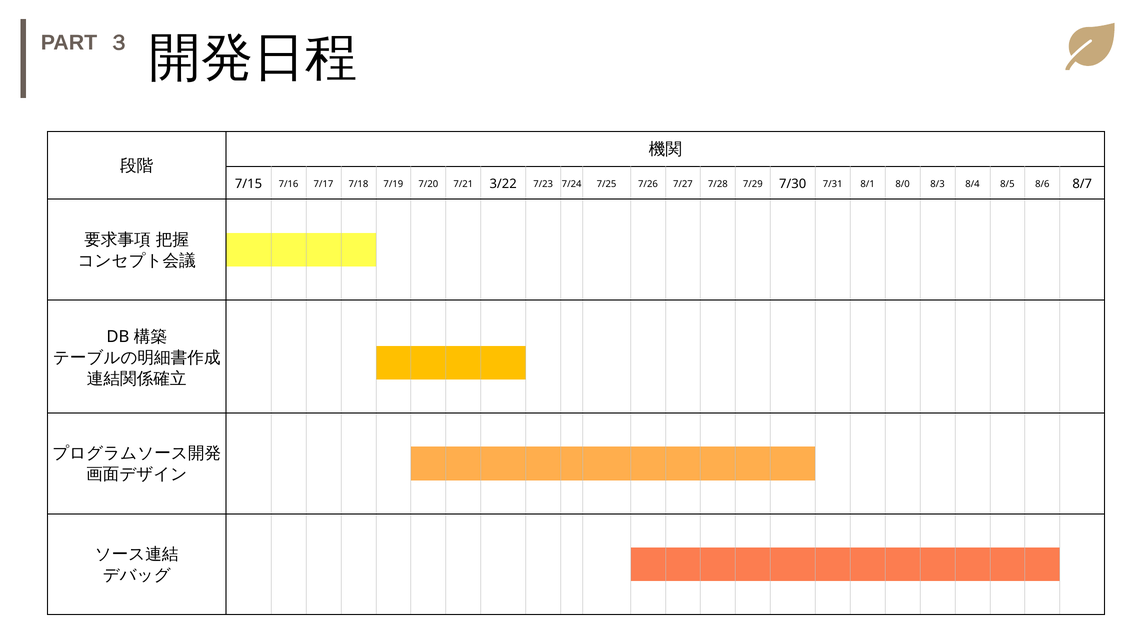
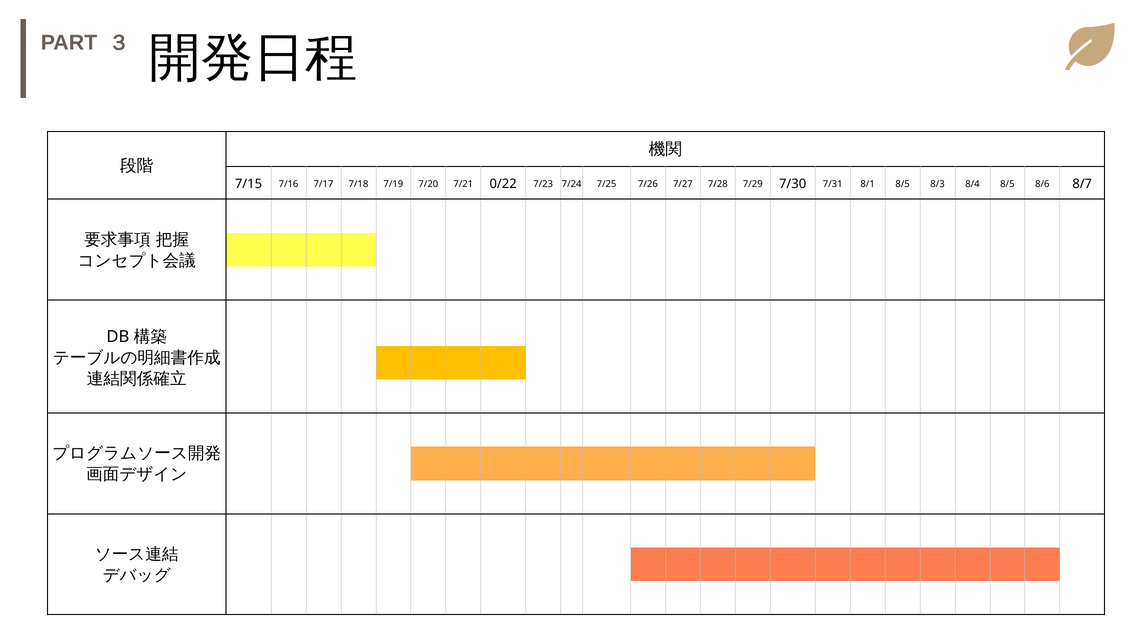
3/22: 3/22 -> 0/22 (503, 184)
8/1 8/0: 8/0 -> 8/5 (903, 184)
